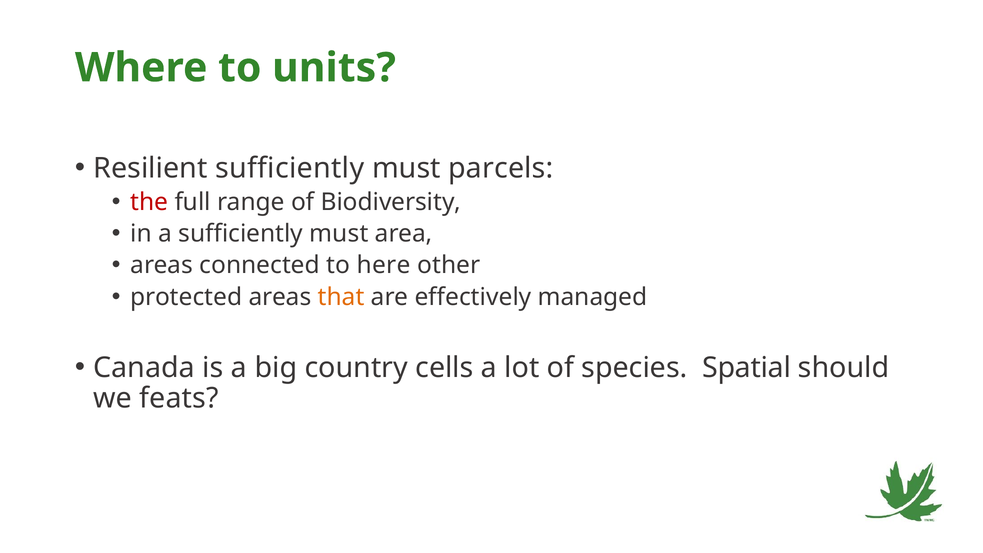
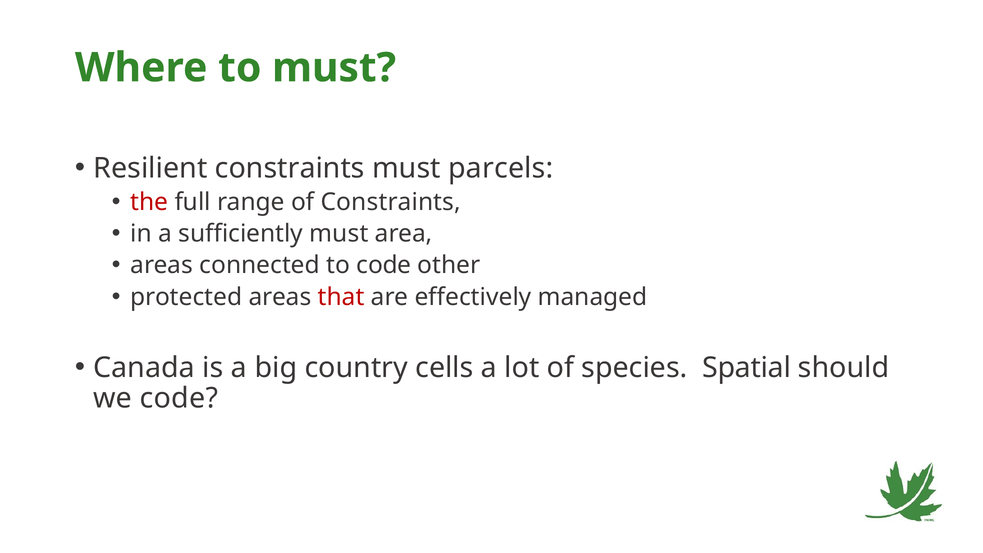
to units: units -> must (334, 68)
Resilient sufficiently: sufficiently -> constraints (290, 168)
of Biodiversity: Biodiversity -> Constraints (391, 202)
to here: here -> code (384, 265)
that colour: orange -> red (341, 297)
we feats: feats -> code (179, 398)
